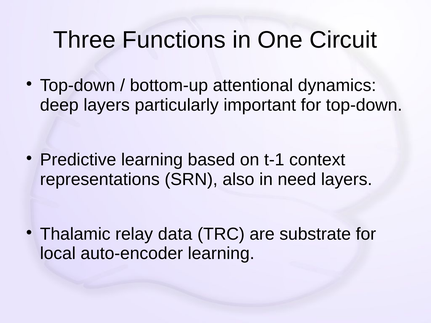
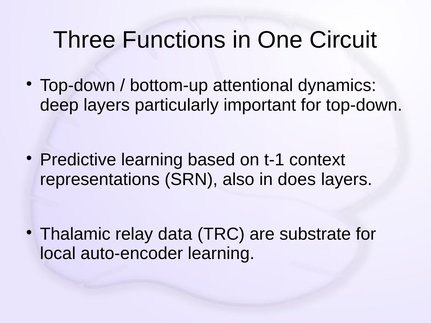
need: need -> does (297, 180)
